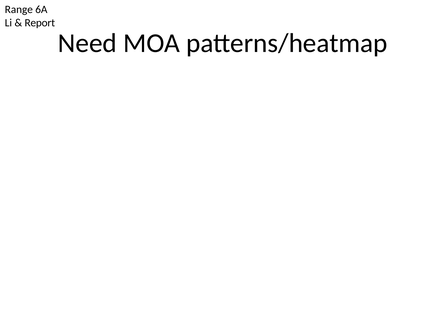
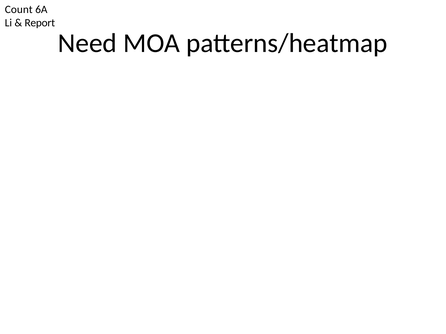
Range: Range -> Count (19, 9)
